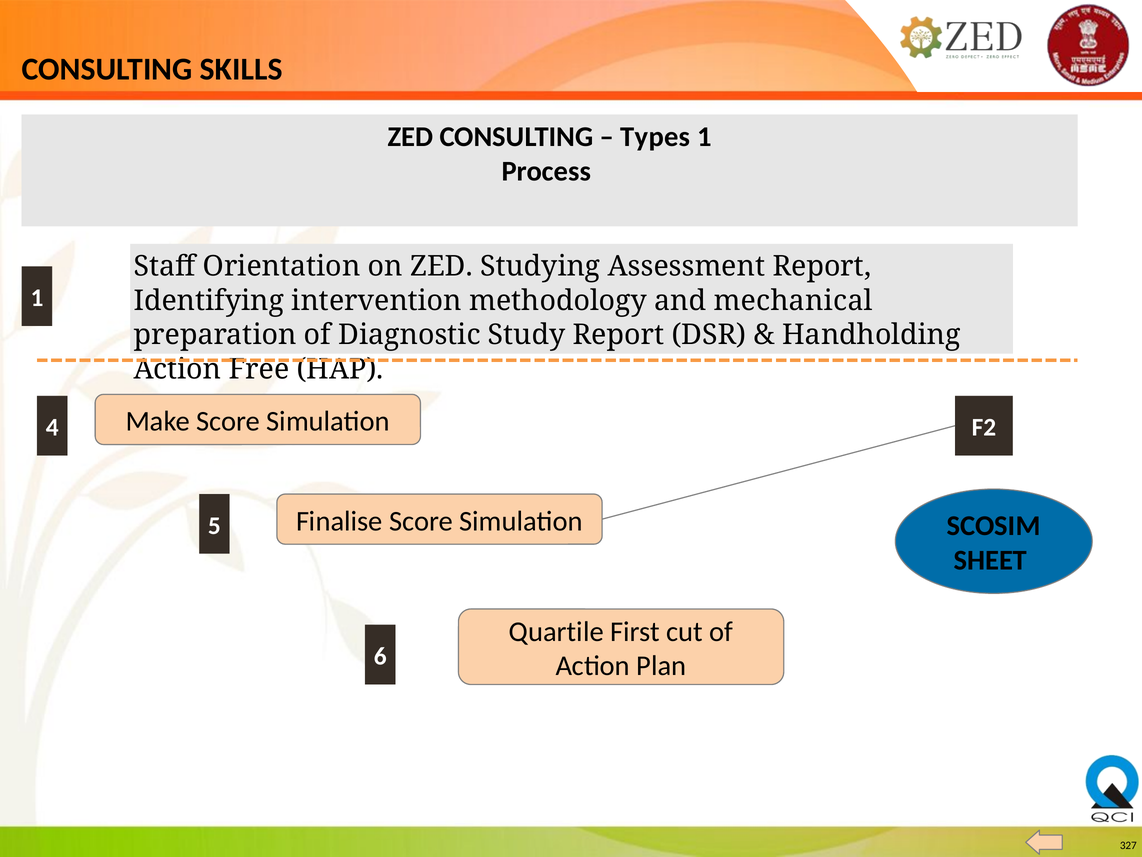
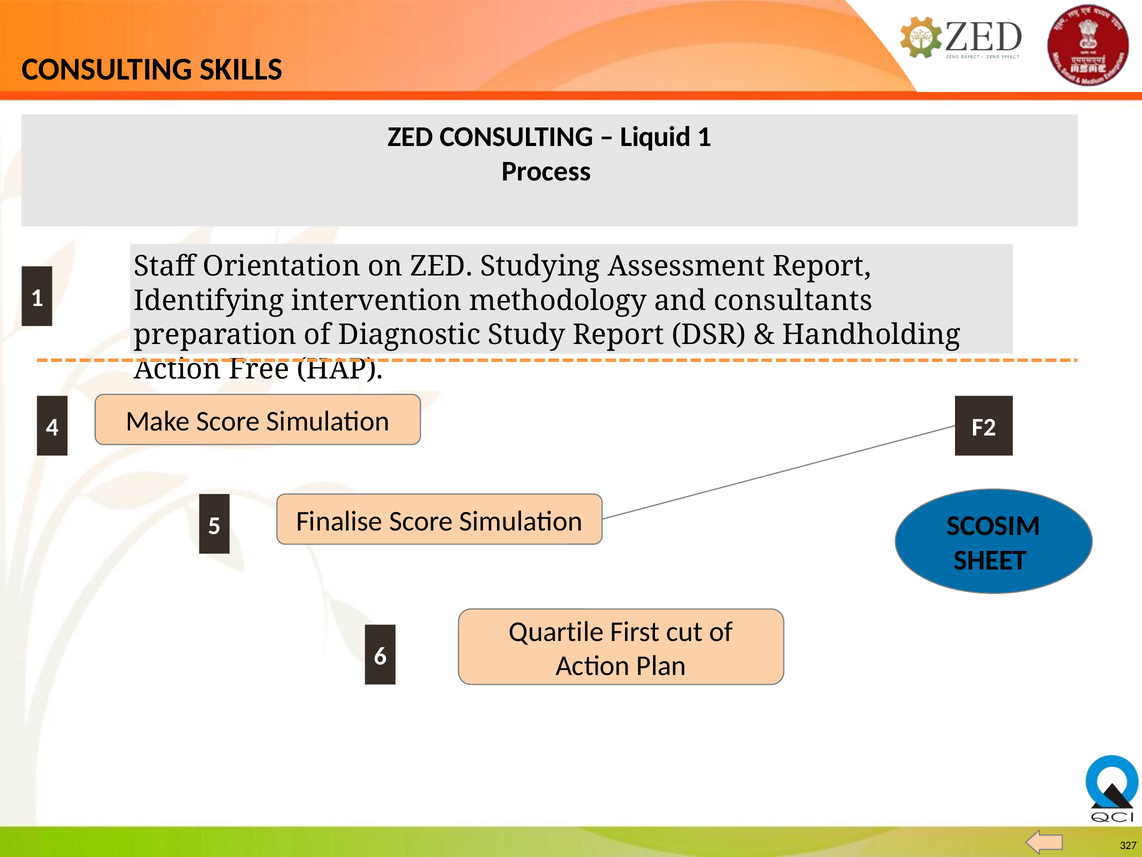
Types: Types -> Liquid (656, 137)
mechanical: mechanical -> consultants (793, 300)
